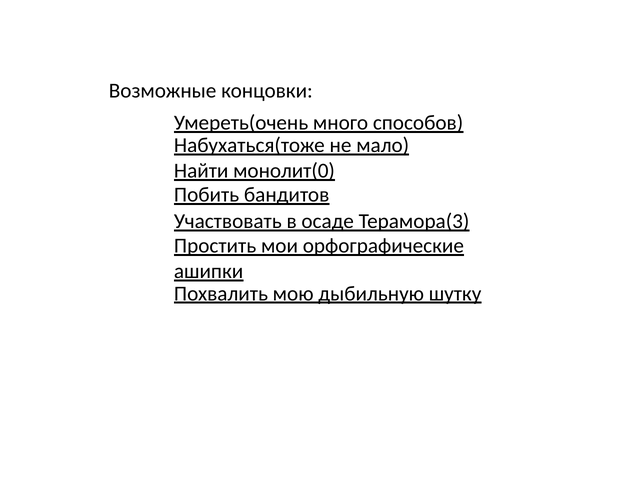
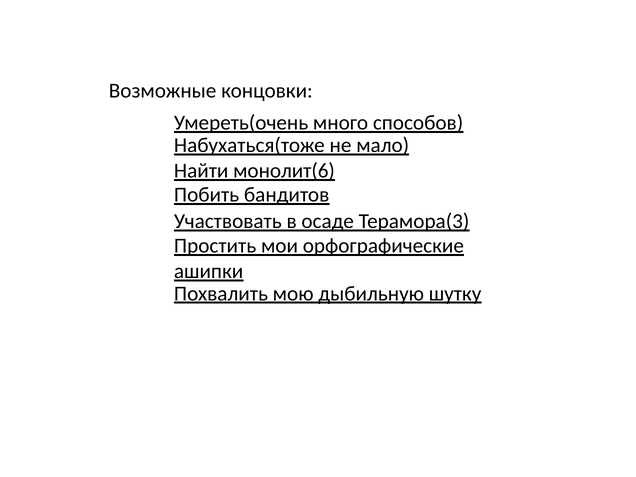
монолит(0: монолит(0 -> монолит(6 (284, 171)
